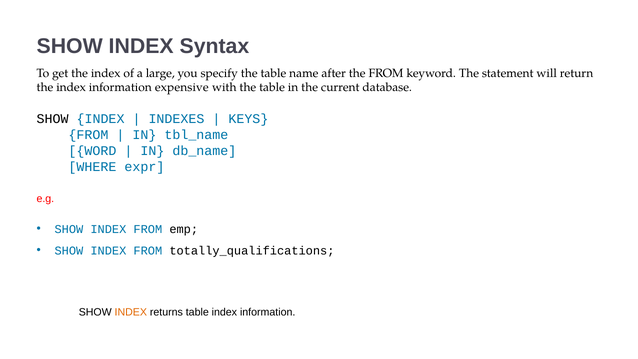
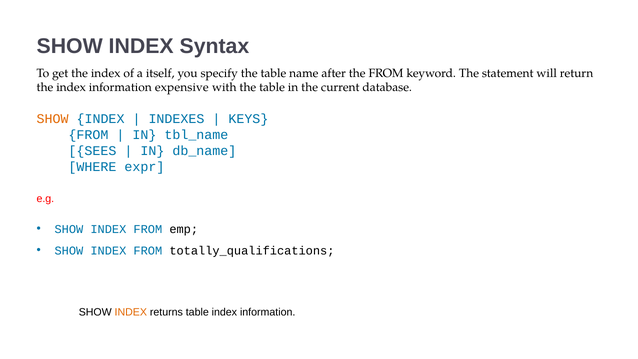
large: large -> itself (160, 73)
SHOW colour: black -> orange (53, 119)
WORD: WORD -> SEES (92, 151)
